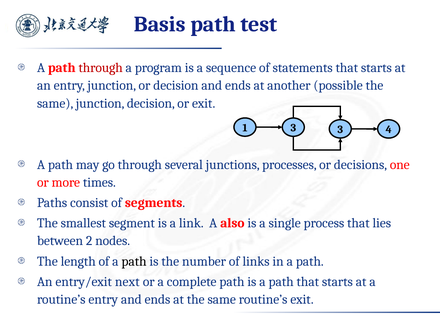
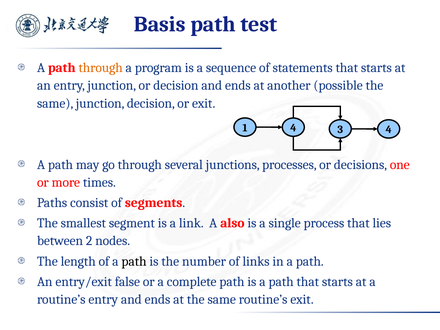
through colour: red -> orange (101, 68)
1 3: 3 -> 4 (293, 128)
next: next -> false (127, 282)
